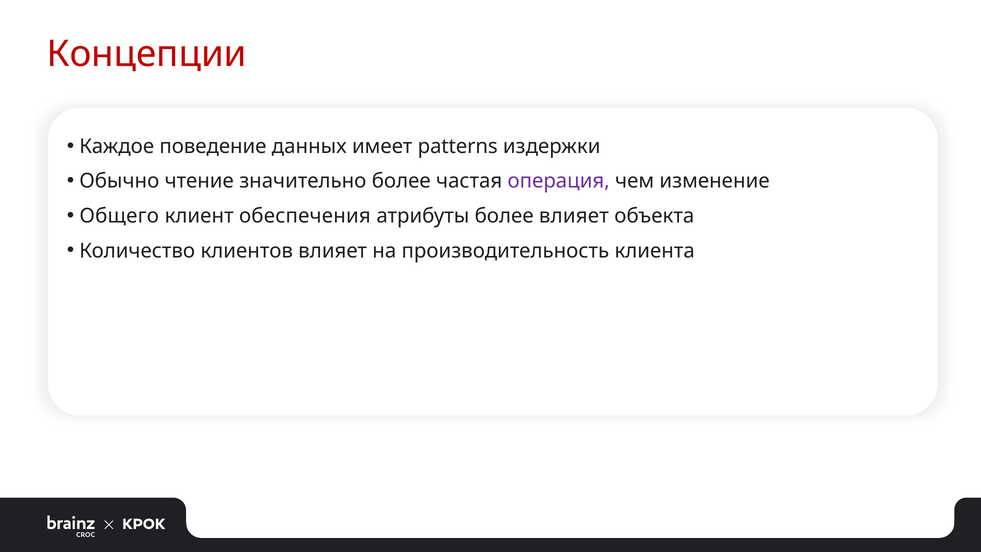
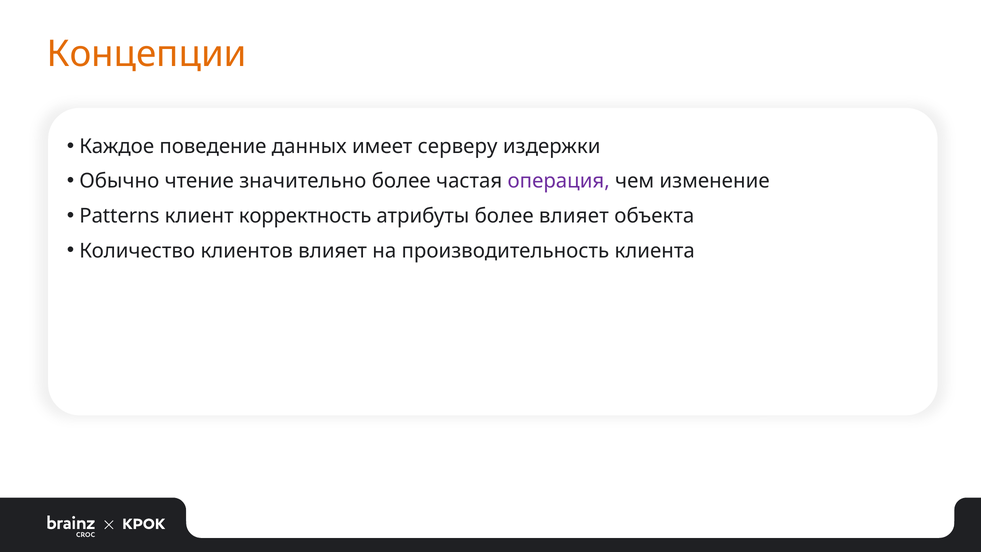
Концепции colour: red -> orange (147, 54)
patterns: patterns -> серверу (458, 146)
Общего: Общего -> Patterns (119, 216)
обеспечения: обеспечения -> корректность (305, 216)
